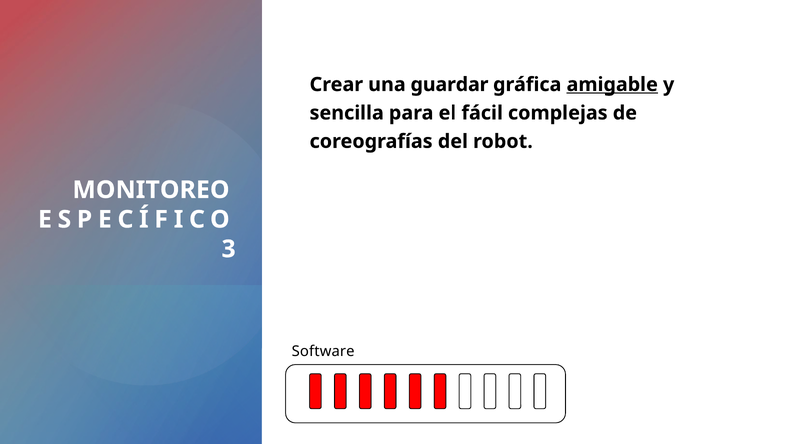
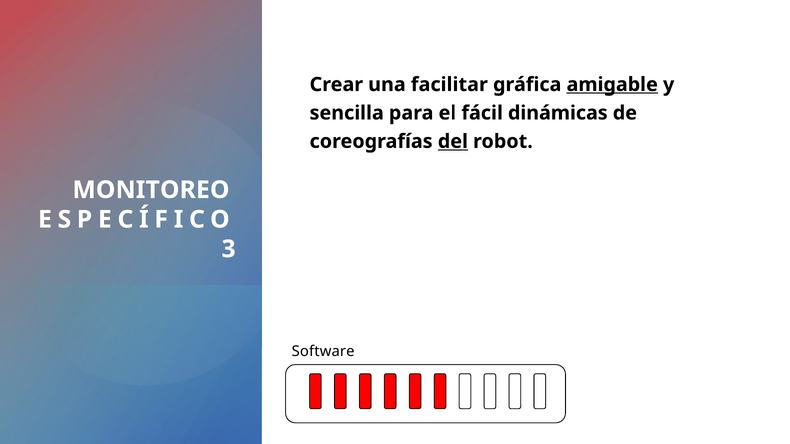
guardar: guardar -> facilitar (449, 85)
complejas: complejas -> dinámicas (558, 113)
del underline: none -> present (453, 142)
